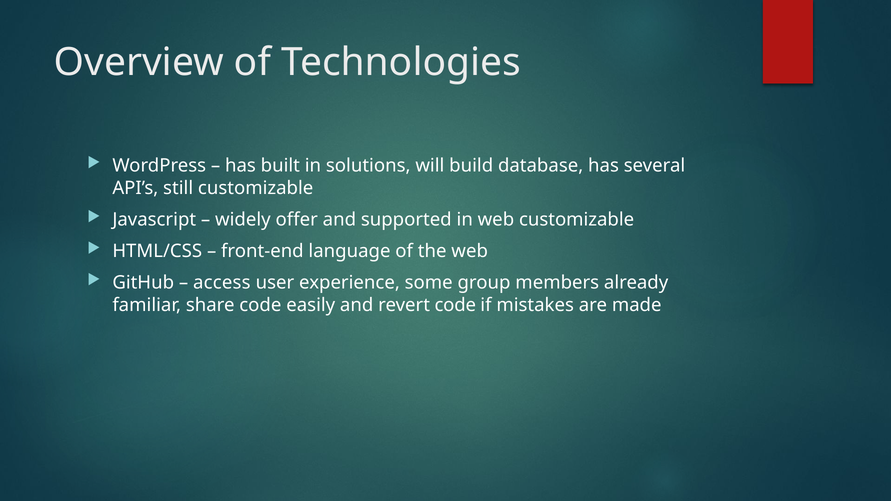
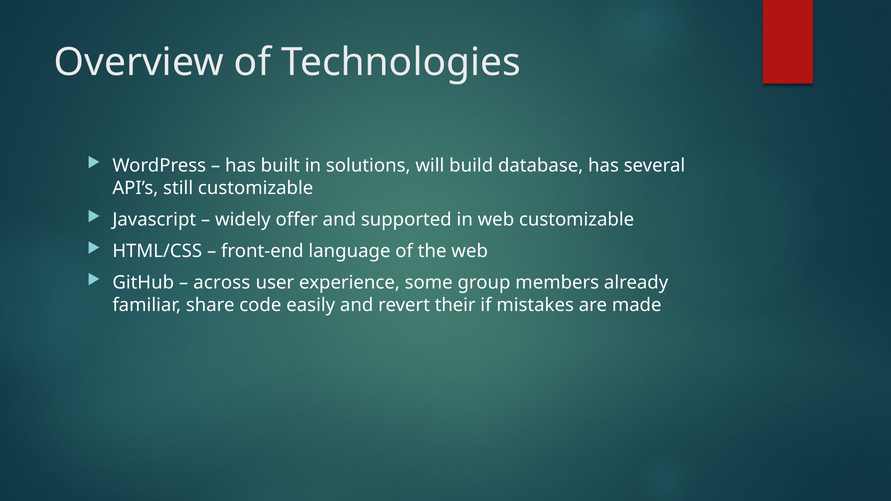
access: access -> across (222, 283)
revert code: code -> their (455, 305)
